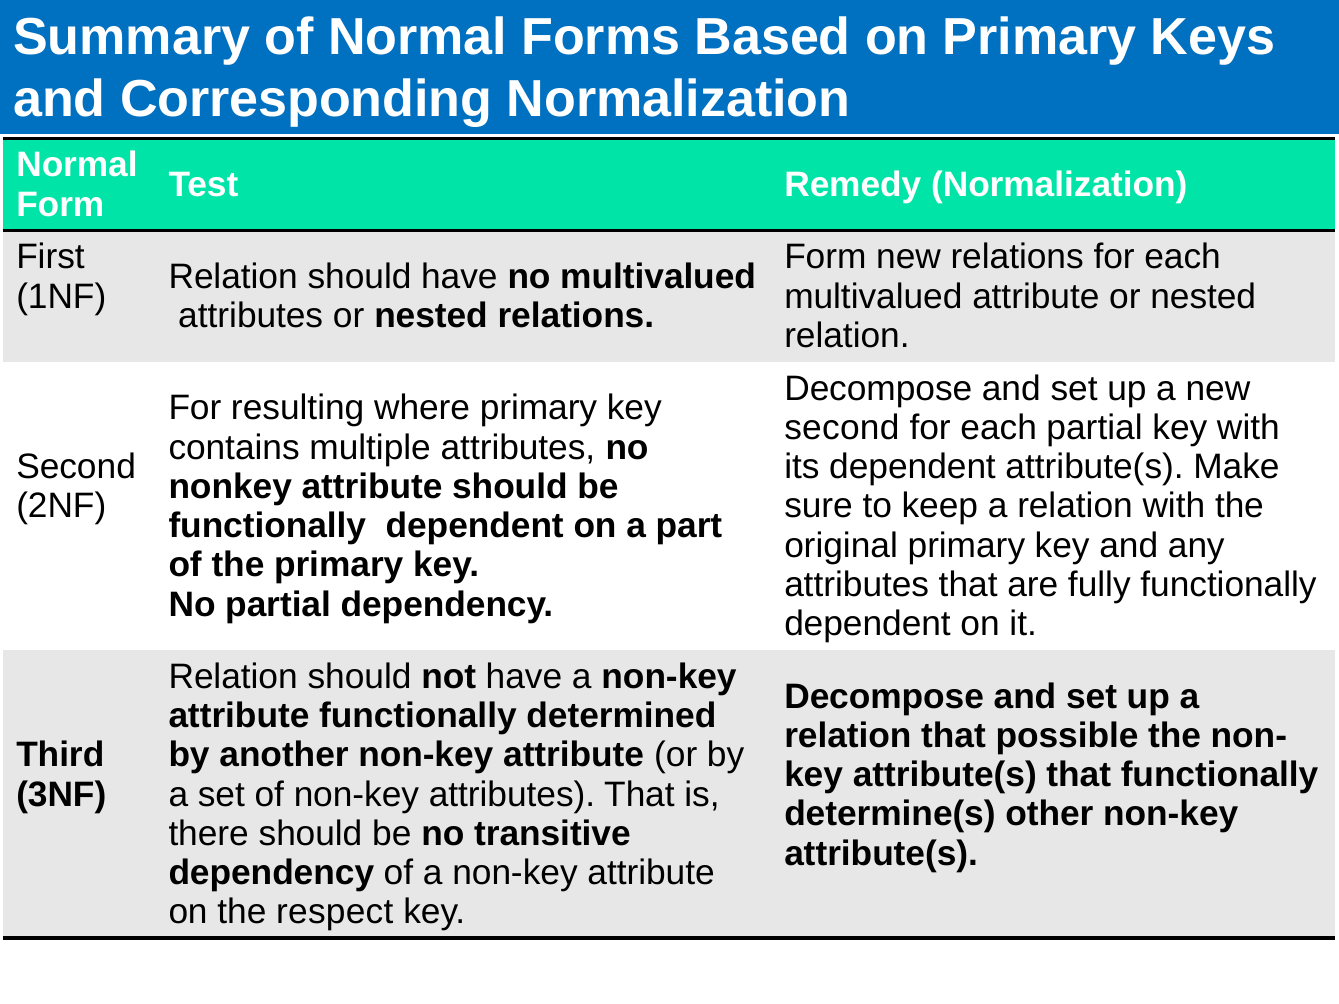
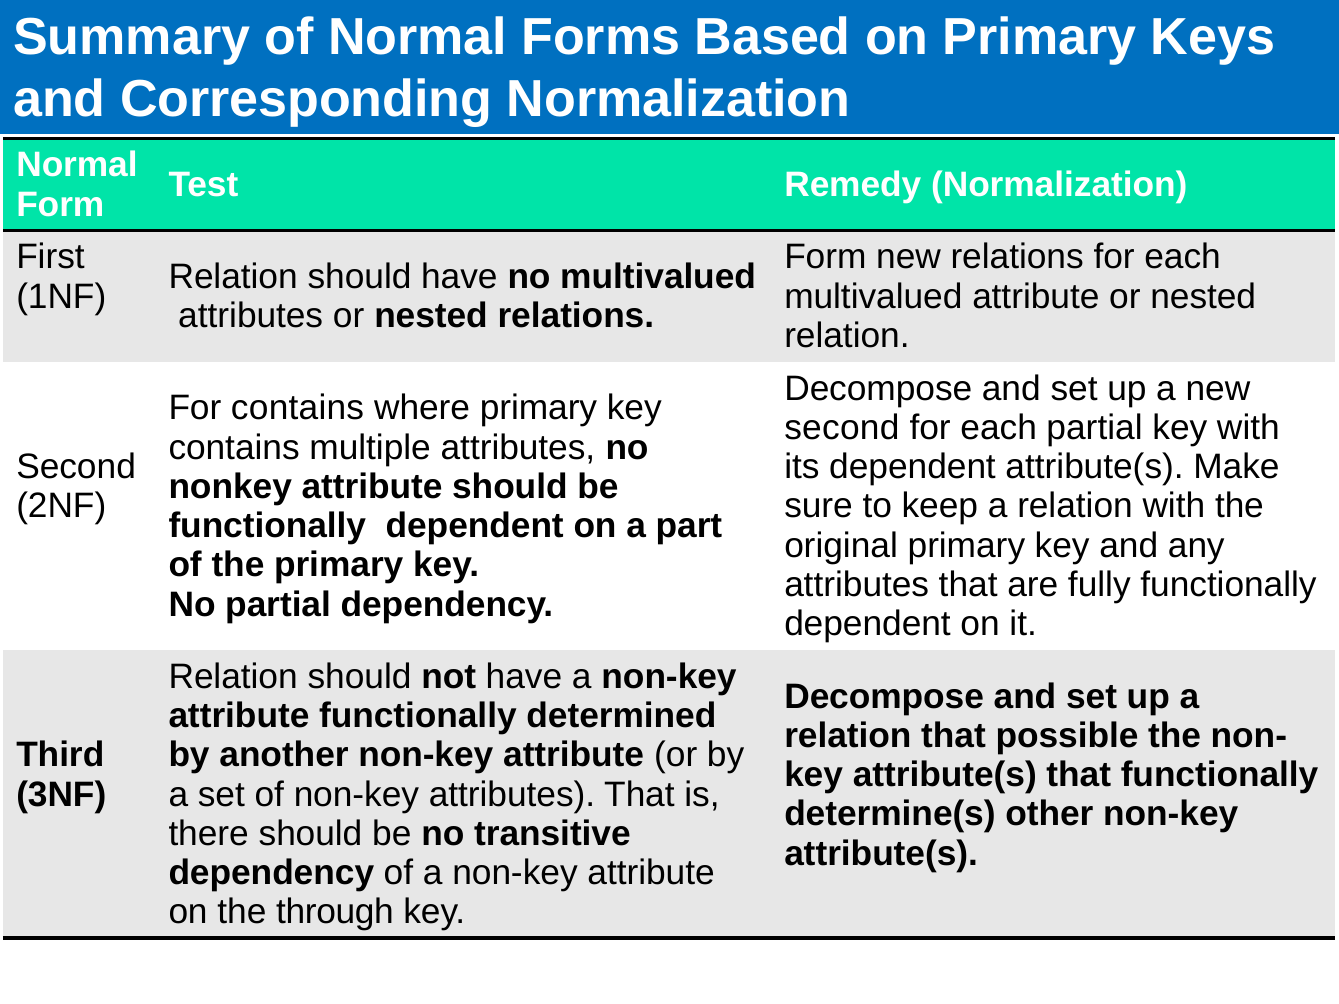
For resulting: resulting -> contains (298, 408)
respect: respect -> through (335, 913)
